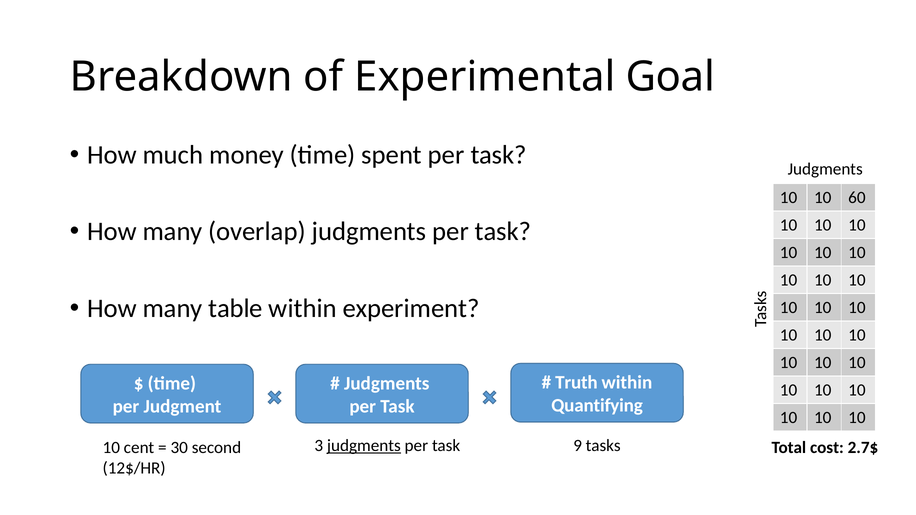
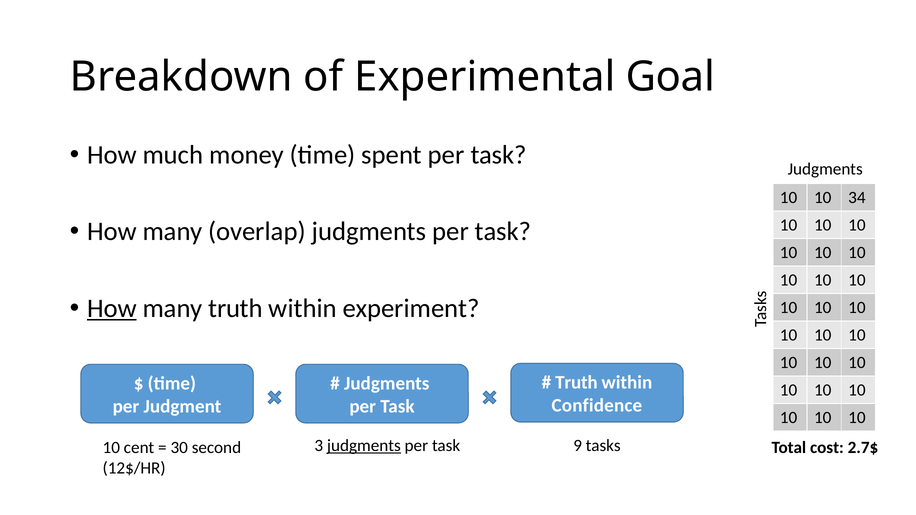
60: 60 -> 34 (857, 198)
How underline: none -> present (112, 308)
many table: table -> truth (236, 308)
Quantifying: Quantifying -> Confidence (597, 406)
